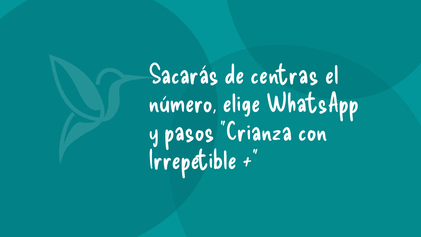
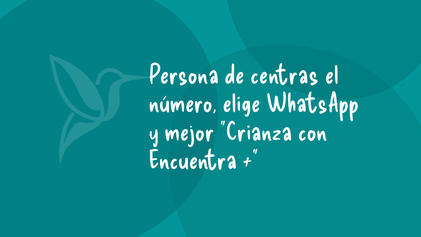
Sacarás: Sacarás -> Persona (184, 75)
pasos: pasos -> mejor (189, 132)
Irrepetible: Irrepetible -> Encuentra (193, 160)
